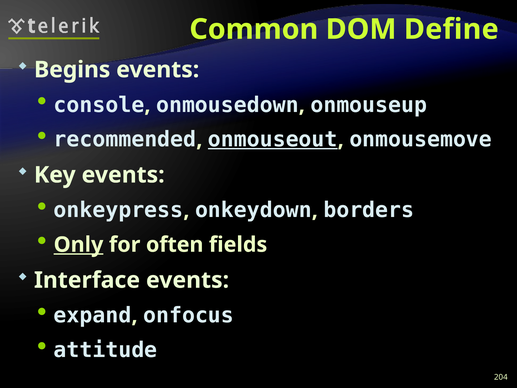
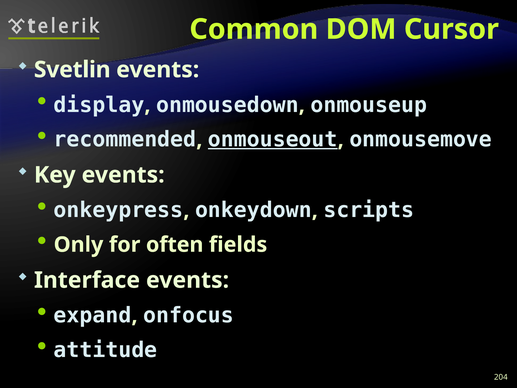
Define: Define -> Cursor (451, 29)
Begins: Begins -> Svetlin (72, 70)
console: console -> display (99, 105)
borders: borders -> scripts (369, 210)
Only underline: present -> none (78, 245)
